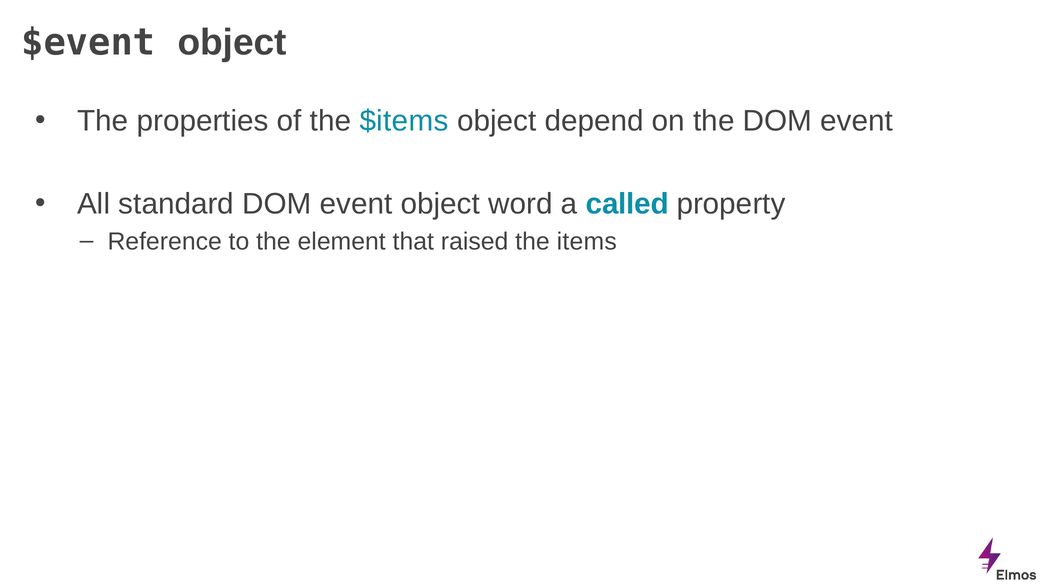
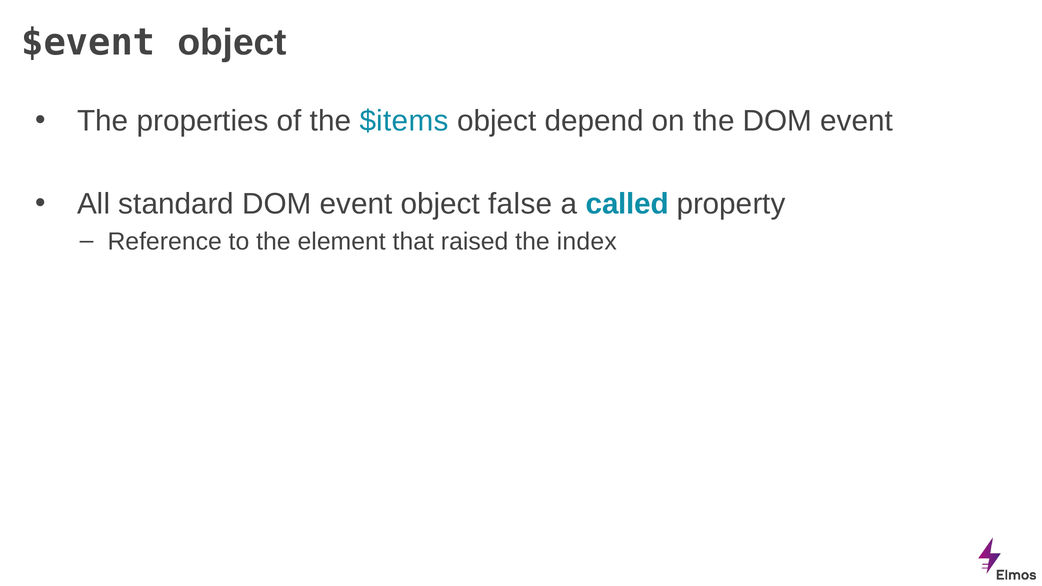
word: word -> false (520, 204)
items: items -> index (587, 242)
